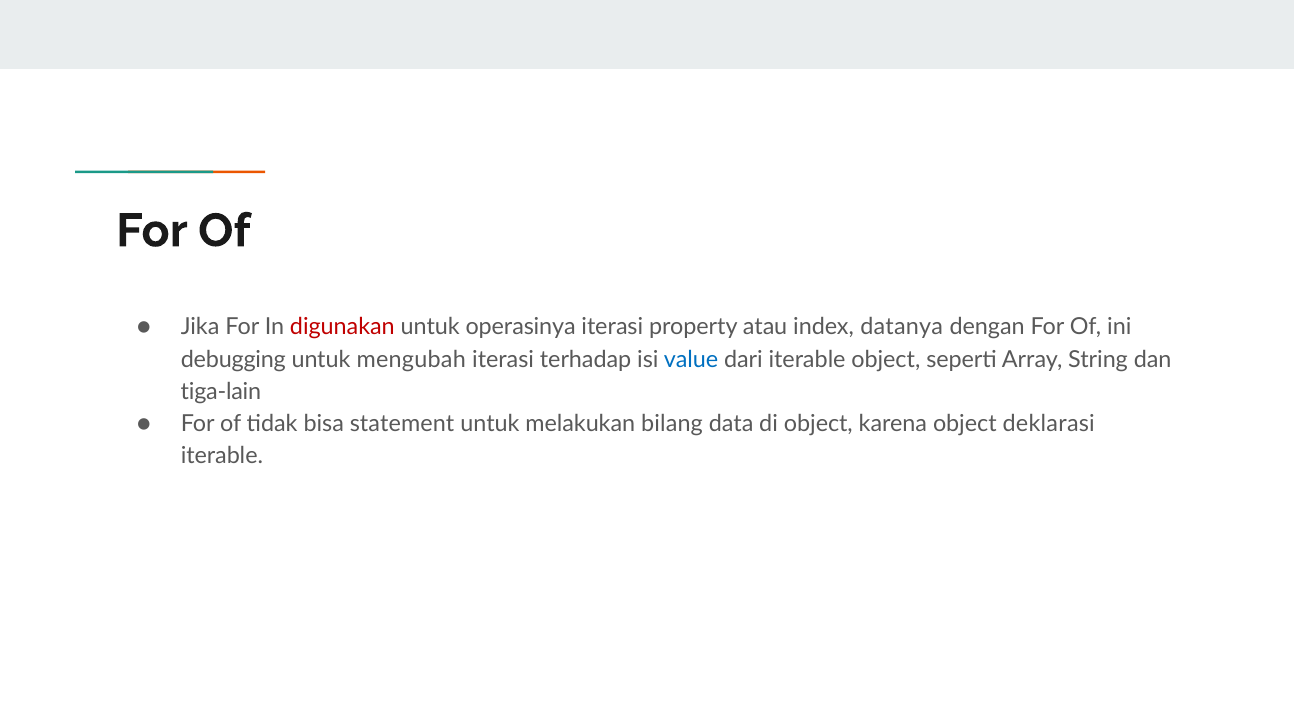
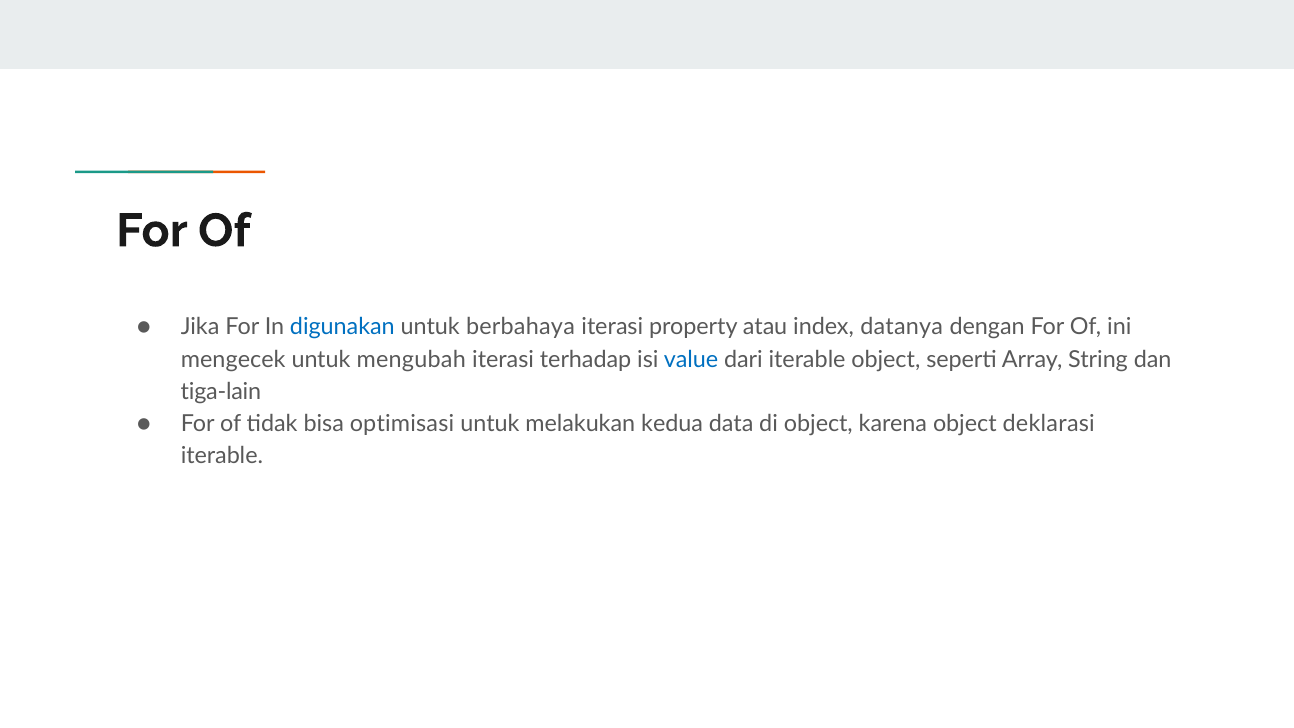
digunakan colour: red -> blue (342, 327)
operasinya: operasinya -> berbahaya (520, 327)
debugging: debugging -> mengecek (233, 359)
statement: statement -> optimisasi (402, 424)
bilang: bilang -> kedua (672, 424)
